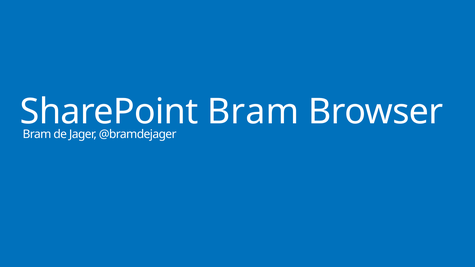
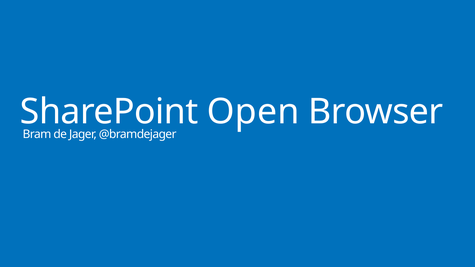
Bram: Bram -> Open (253, 112)
